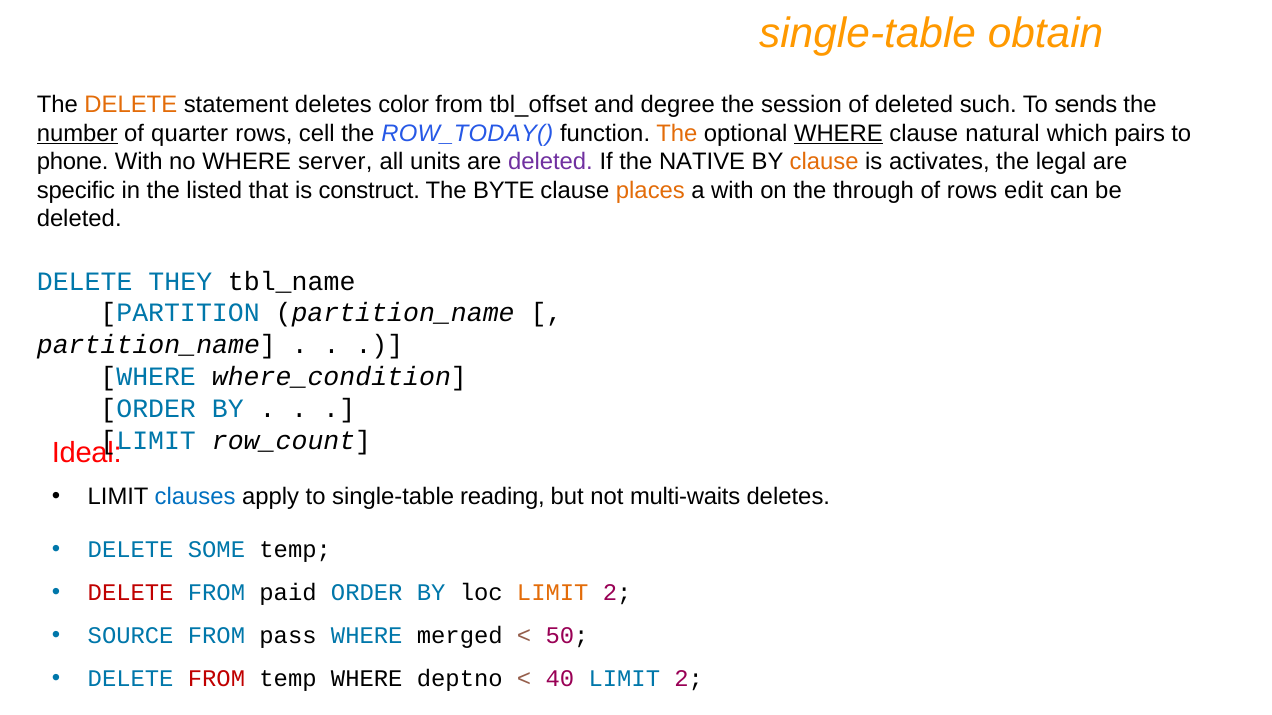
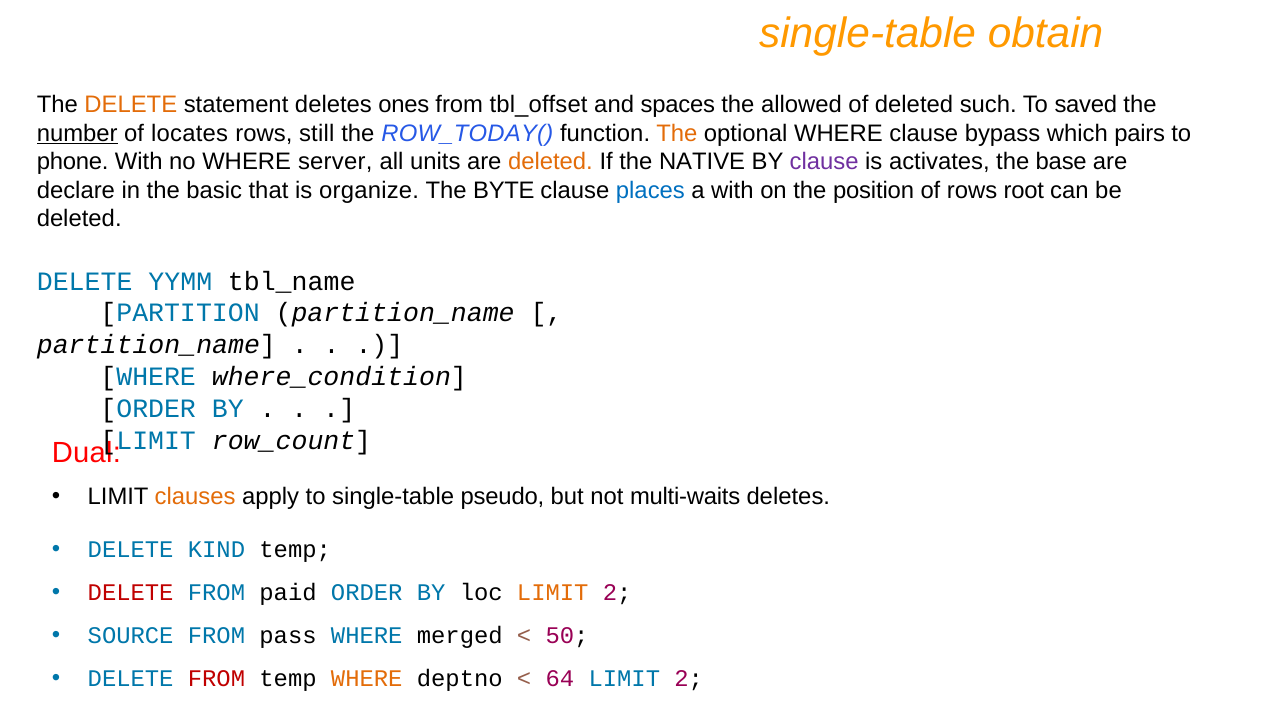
color: color -> ones (404, 105)
degree: degree -> spaces (678, 105)
session: session -> allowed (802, 105)
sends: sends -> saved (1086, 105)
quarter: quarter -> locates (190, 133)
cell: cell -> still (317, 133)
WHERE underline: present -> none (838, 133)
natural: natural -> bypass (1003, 133)
deleted colour: purple -> orange (550, 162)
clause colour: orange -> purple (824, 162)
legal: legal -> base (1061, 162)
specific: specific -> declare (76, 191)
listed: listed -> basic (214, 191)
construct: construct -> organize (369, 191)
places colour: orange -> blue (650, 191)
through: through -> position (874, 191)
edit: edit -> root (1024, 191)
THEY: THEY -> YYMM (180, 282)
Ideal: Ideal -> Dual (86, 453)
clauses colour: blue -> orange (195, 497)
reading: reading -> pseudo (502, 497)
SOME: SOME -> KIND (216, 550)
WHERE colour: black -> orange (367, 679)
40: 40 -> 64 (560, 679)
